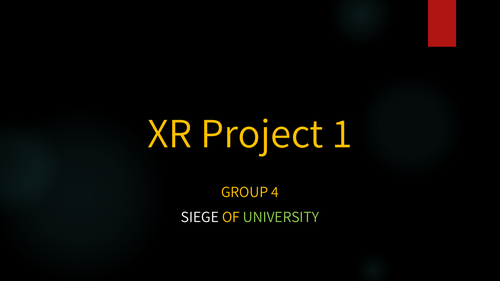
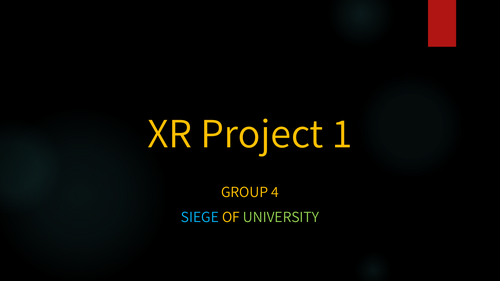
SIEGE colour: white -> light blue (200, 218)
